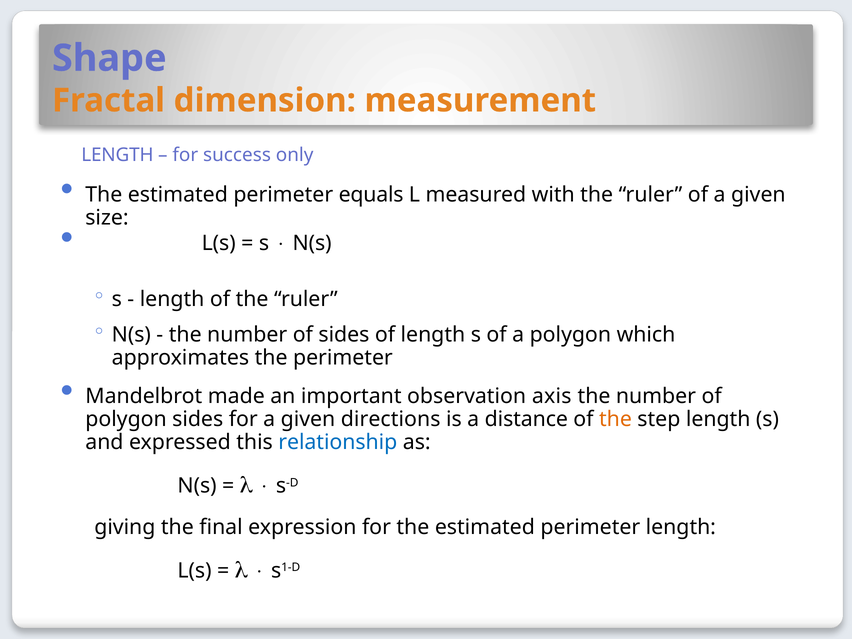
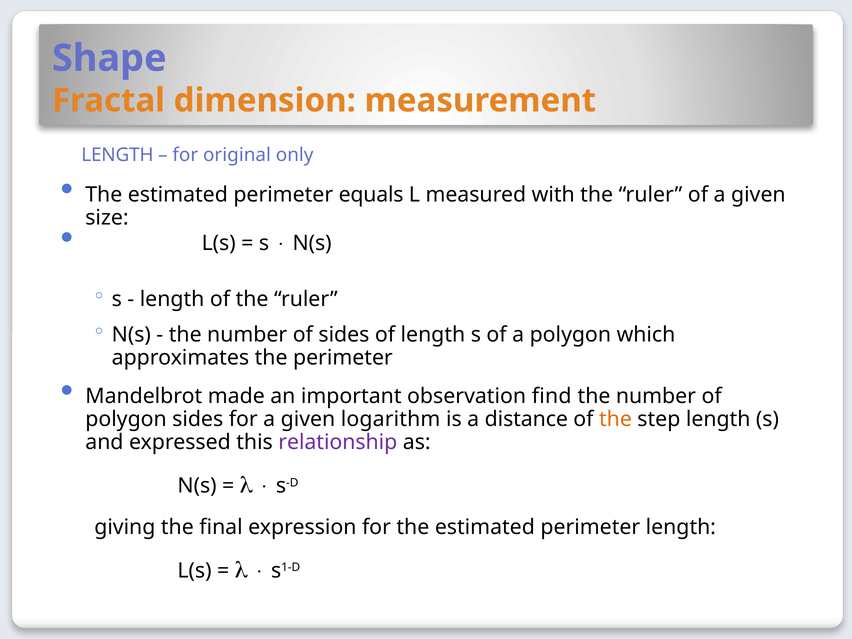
success: success -> original (237, 155)
axis: axis -> find (552, 396)
directions: directions -> logarithm (391, 419)
relationship colour: blue -> purple (338, 442)
